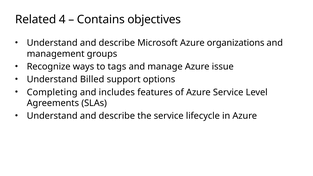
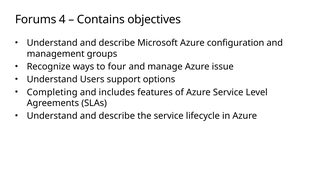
Related: Related -> Forums (36, 20)
organizations: organizations -> configuration (236, 43)
tags: tags -> four (117, 67)
Billed: Billed -> Users (92, 79)
